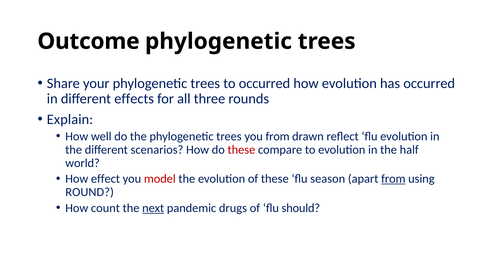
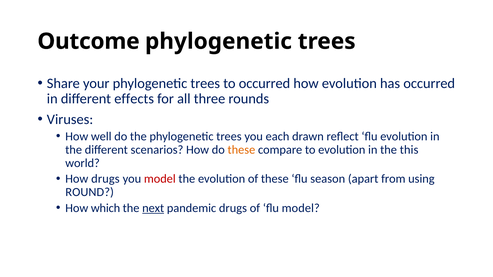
Explain: Explain -> Viruses (70, 120)
you from: from -> each (277, 137)
these colour: red -> orange (241, 150)
half: half -> this (409, 150)
How effect: effect -> drugs (105, 179)
from underline: present -> none (393, 179)
count: count -> which (106, 208)
flu should: should -> model (301, 208)
